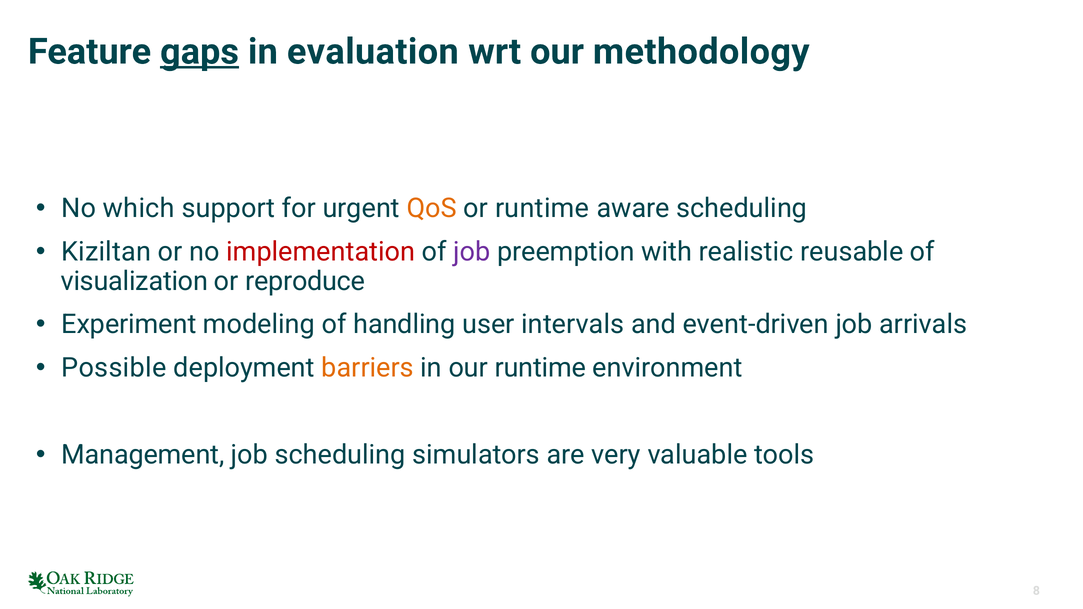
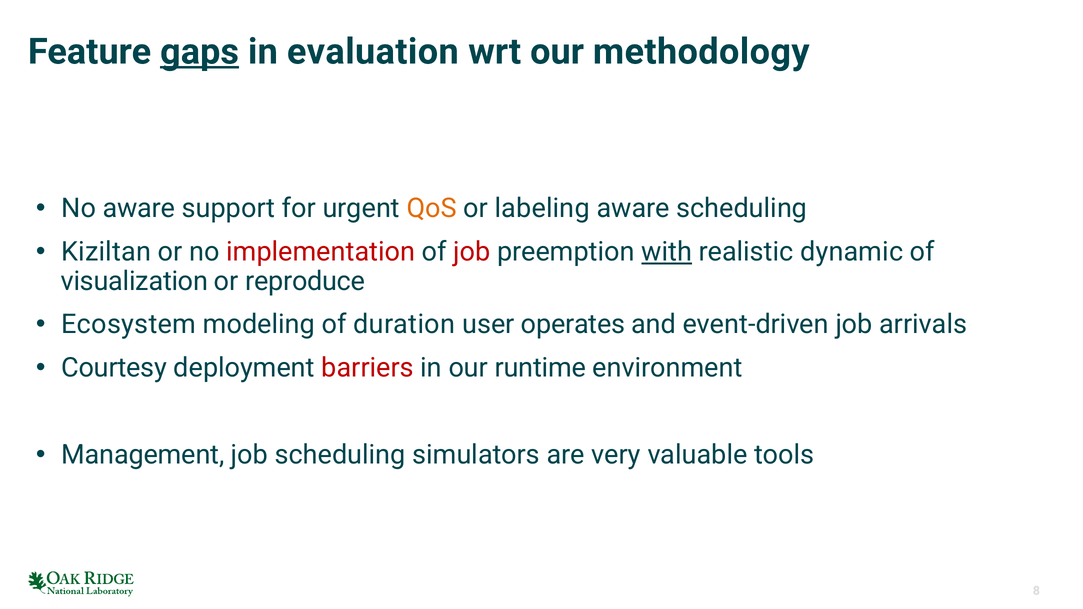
No which: which -> aware (139, 209)
or runtime: runtime -> labeling (542, 209)
job colour: purple -> red (472, 252)
with underline: none -> present (667, 252)
reusable: reusable -> dynamic (852, 252)
Experiment: Experiment -> Ecosystem (129, 325)
handling: handling -> duration (404, 325)
intervals: intervals -> operates (573, 325)
Possible: Possible -> Courtesy (114, 368)
barriers colour: orange -> red (368, 368)
